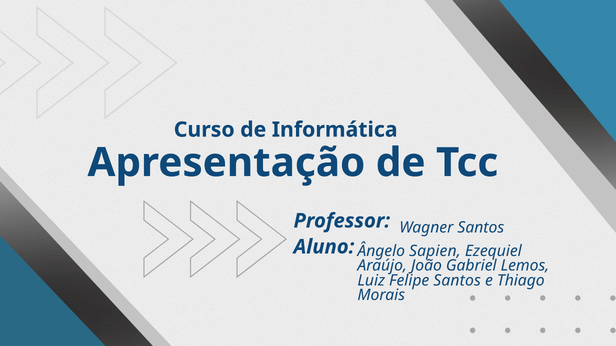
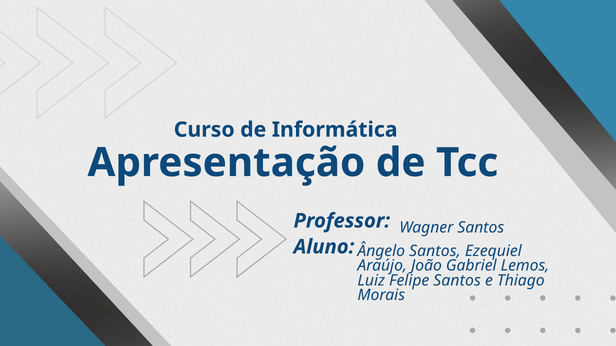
Ângelo Sapien: Sapien -> Santos (435, 252)
